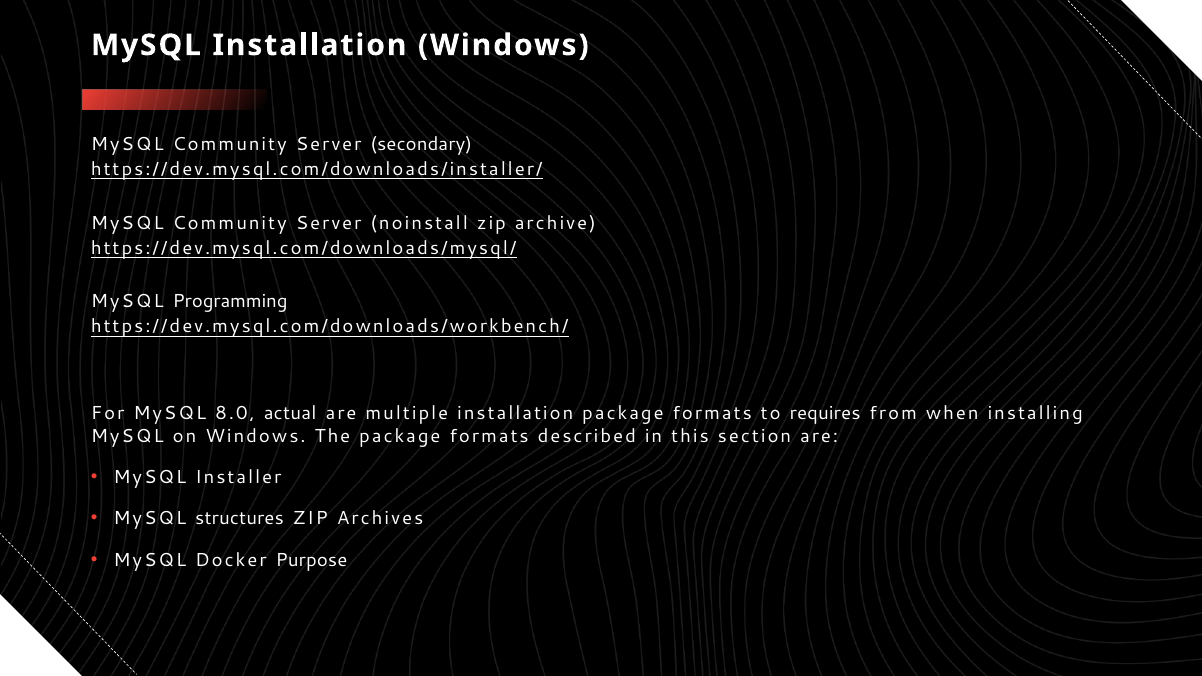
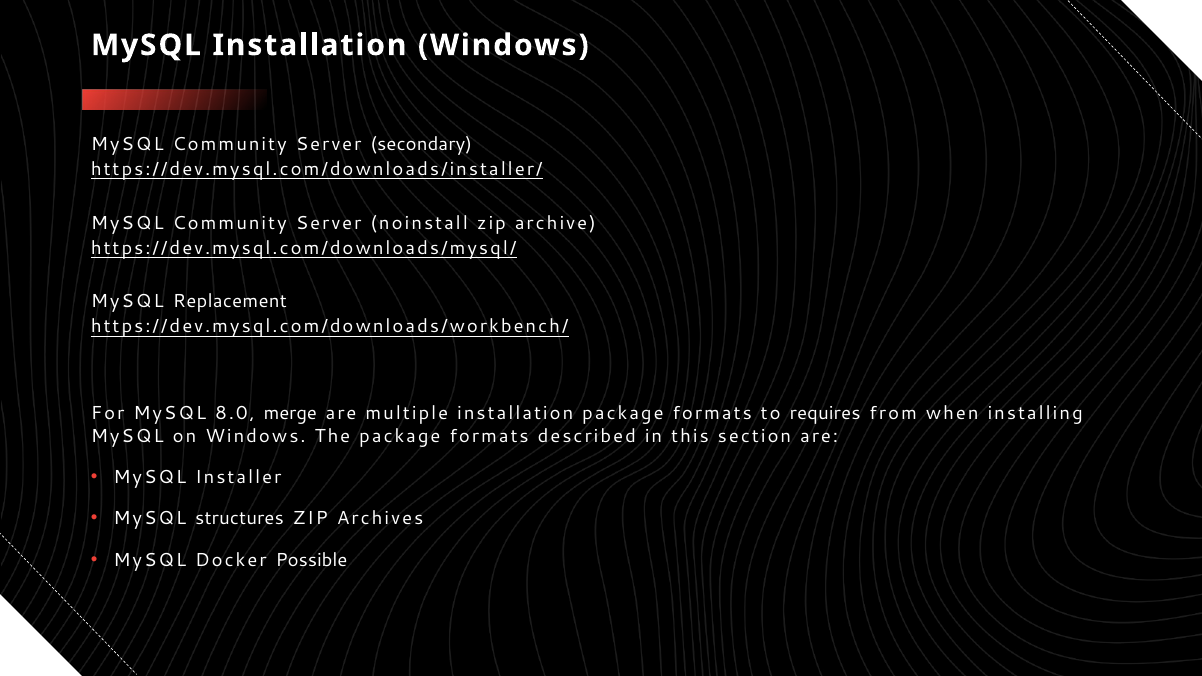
Programming: Programming -> Replacement (230, 302)
actual: actual -> merge (290, 414)
Purpose: Purpose -> Possible (312, 560)
